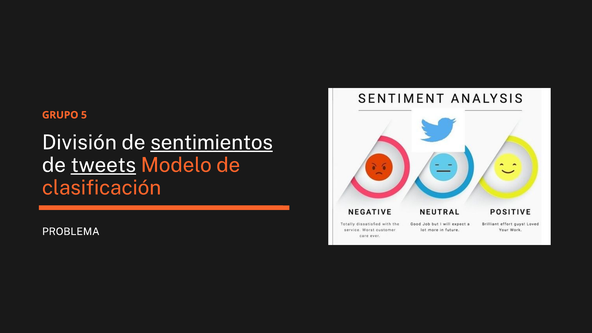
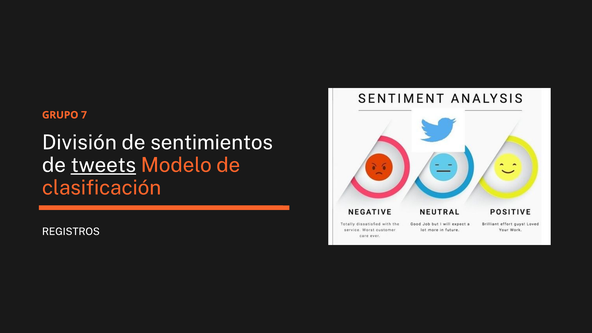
5: 5 -> 7 (84, 115)
sentimientos underline: present -> none (212, 142)
PROBLEMA: PROBLEMA -> REGISTROS (71, 232)
